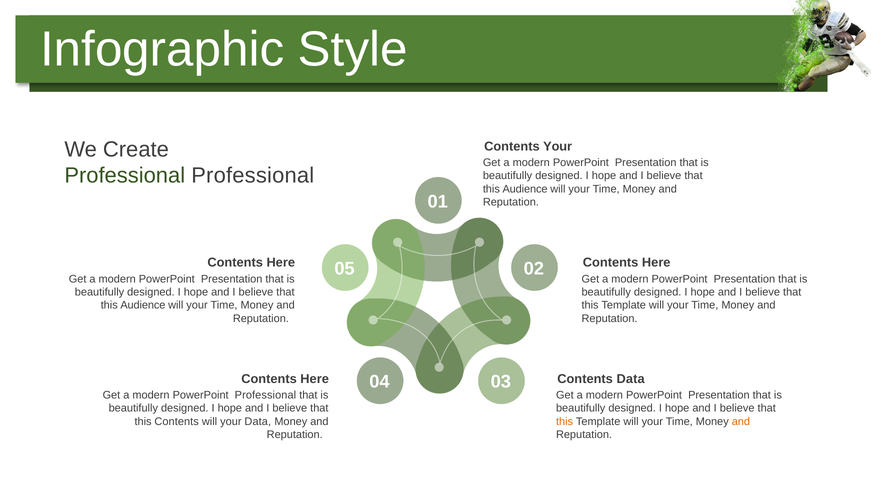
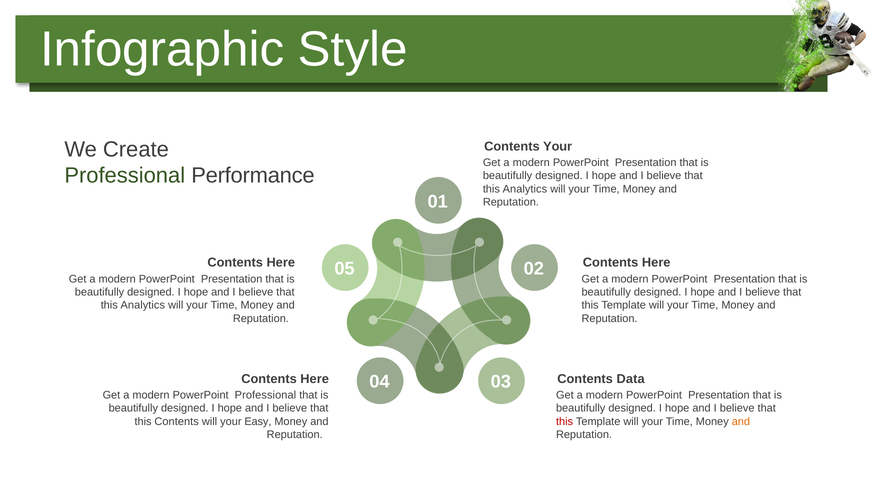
Professional Professional: Professional -> Performance (253, 176)
Audience: Audience -> Analytics (525, 189)
Audience: Audience -> Analytics (143, 305)
your Data: Data -> Easy (258, 421)
this colour: orange -> red (565, 421)
